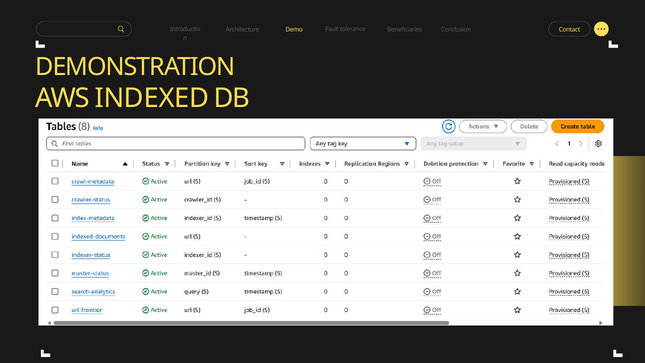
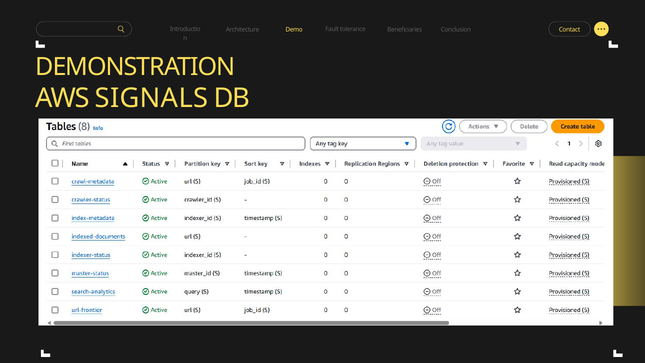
INDEXED: INDEXED -> SIGNALS (152, 98)
